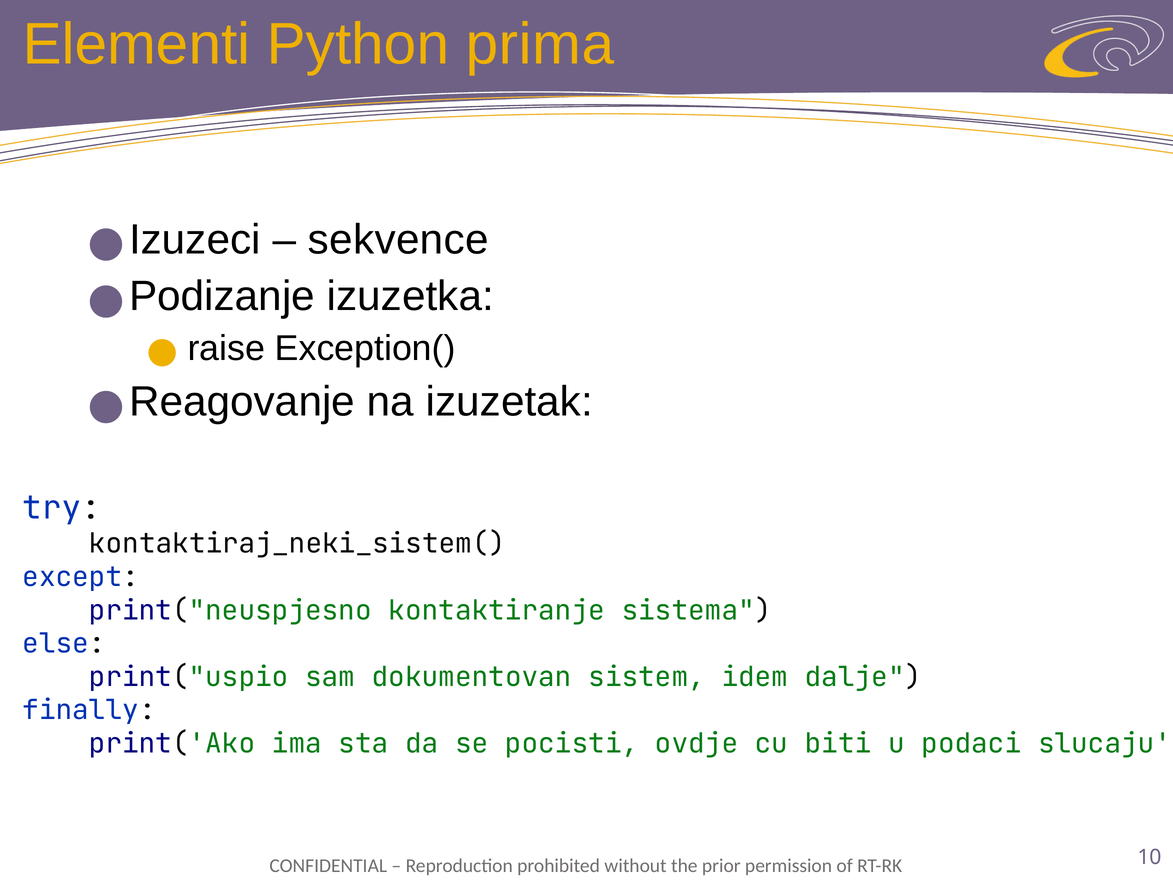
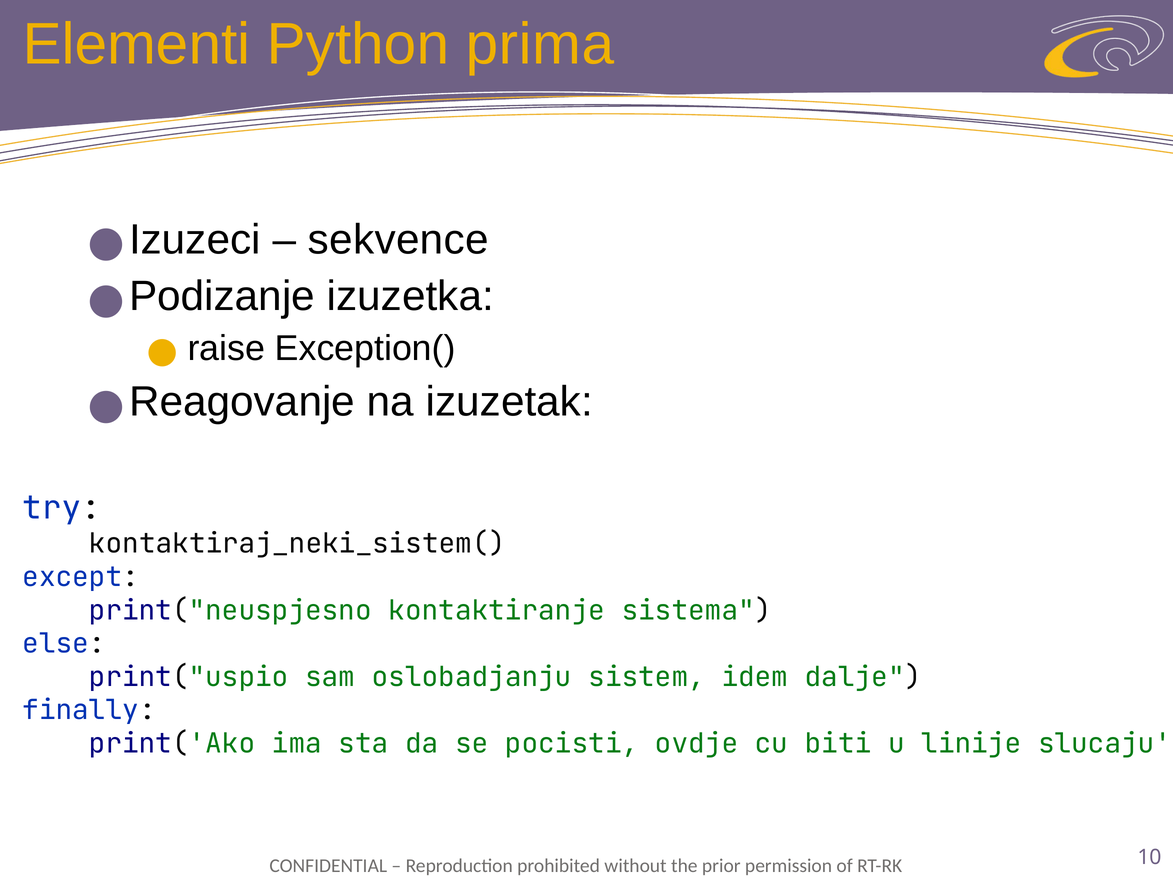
dokumentovan: dokumentovan -> oslobadjanju (472, 677)
podaci: podaci -> linije (971, 743)
